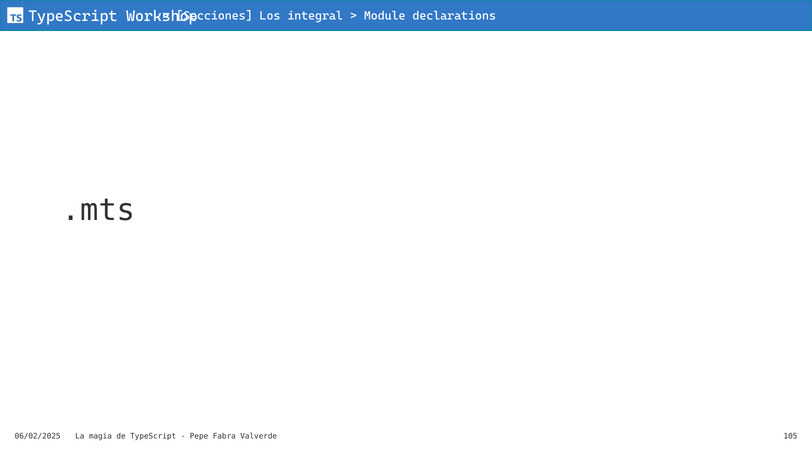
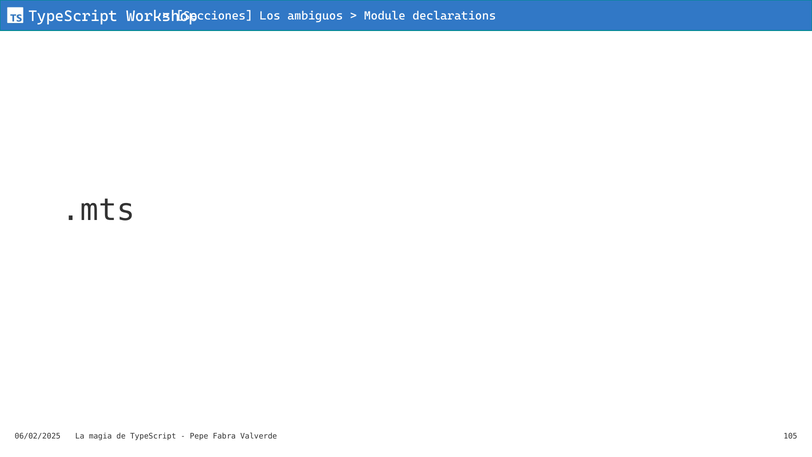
integral: integral -> ambiguos (315, 16)
